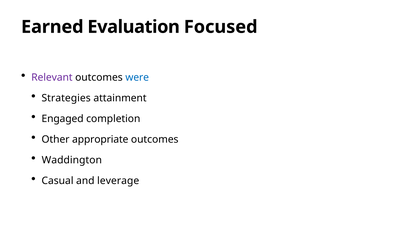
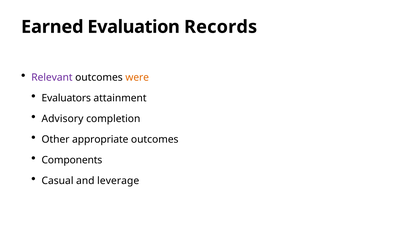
Focused: Focused -> Records (221, 27)
were colour: blue -> orange (137, 78)
Strategies: Strategies -> Evaluators (66, 98)
Engaged: Engaged -> Advisory (62, 119)
Waddington: Waddington -> Components (72, 160)
